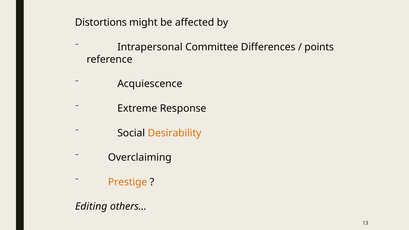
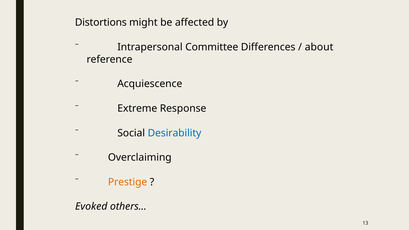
points: points -> about (319, 47)
Desirability colour: orange -> blue (175, 133)
Editing: Editing -> Evoked (91, 207)
